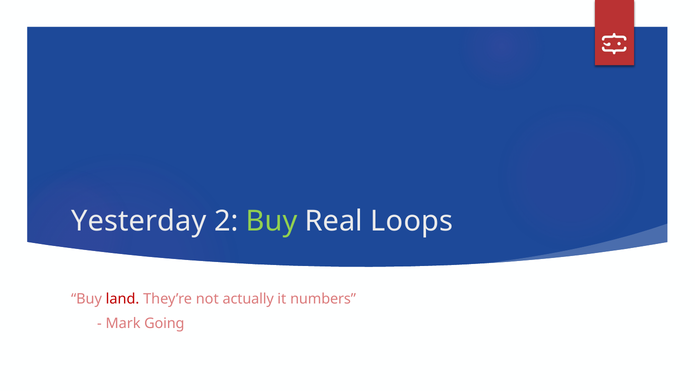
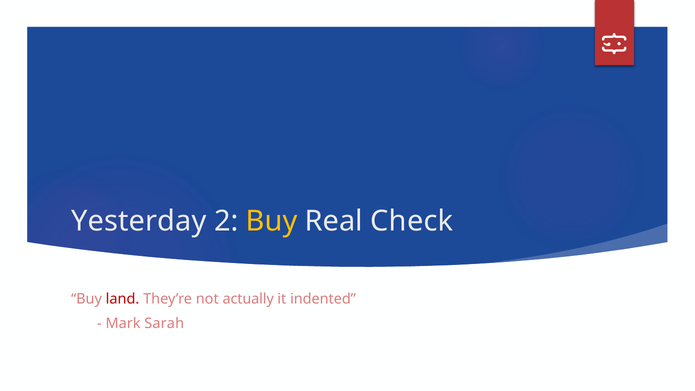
Buy colour: light green -> yellow (272, 221)
Loops: Loops -> Check (412, 221)
numbers: numbers -> indented (323, 299)
Going: Going -> Sarah (164, 323)
